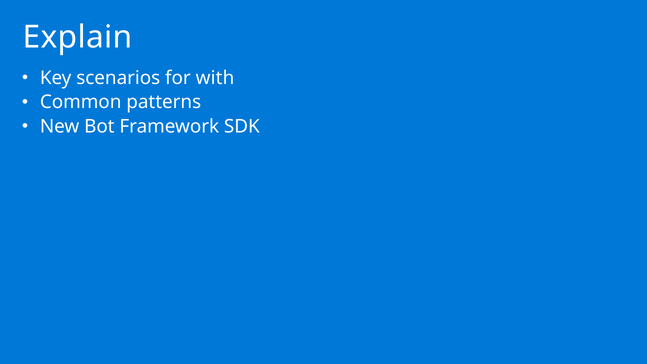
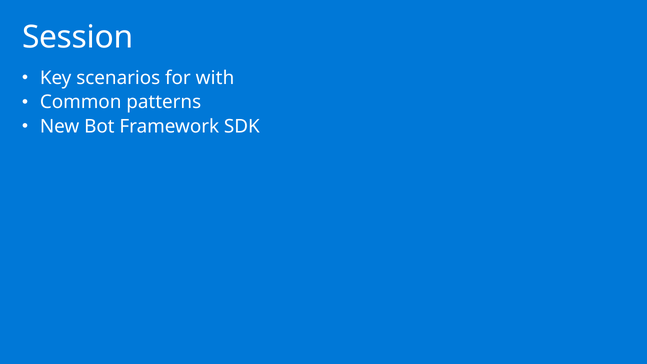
Explain: Explain -> Session (78, 37)
